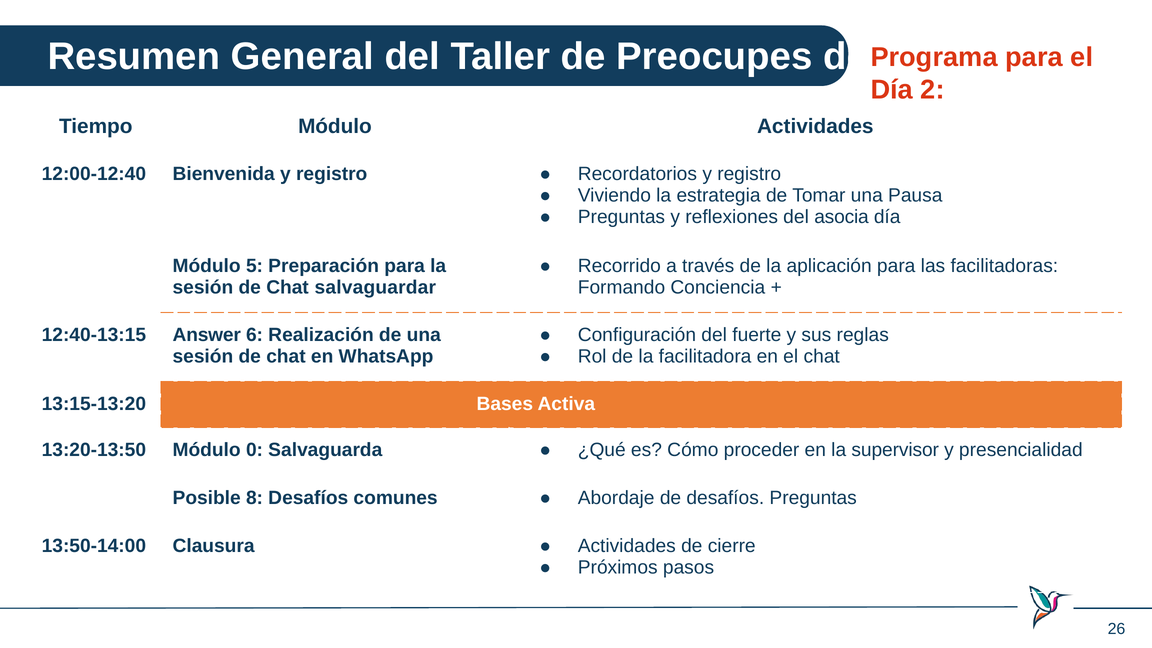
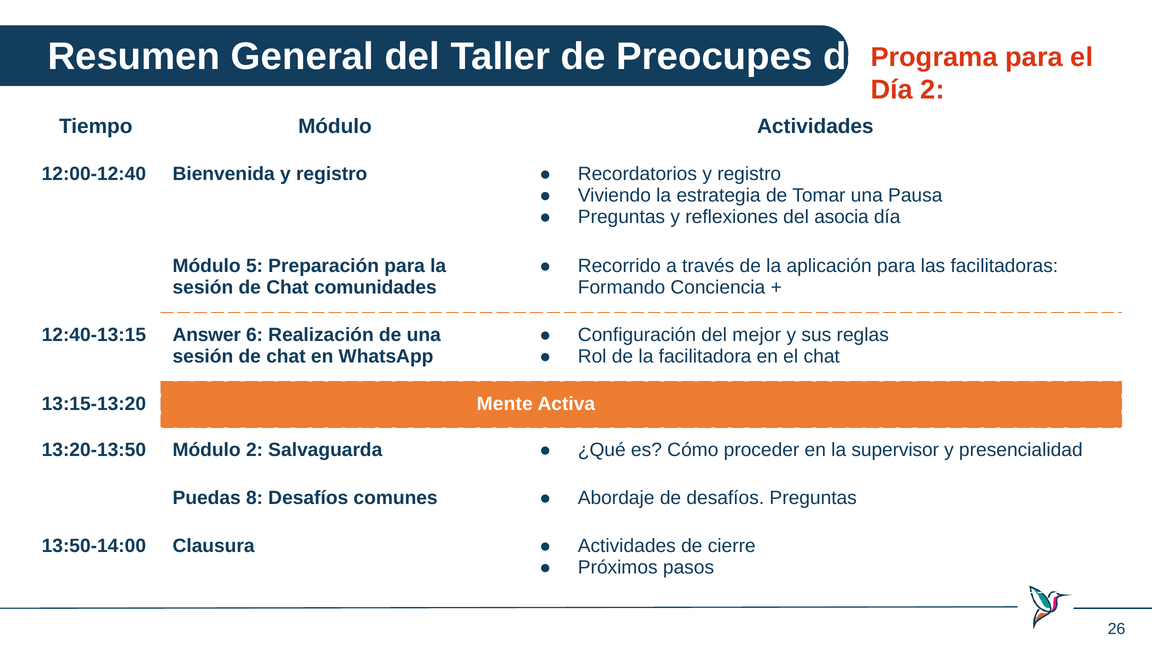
salvaguardar: salvaguardar -> comunidades (375, 287)
fuerte: fuerte -> mejor (757, 335)
Bases: Bases -> Mente (505, 404)
Módulo 0: 0 -> 2 (255, 450)
Posible: Posible -> Puedas (207, 498)
